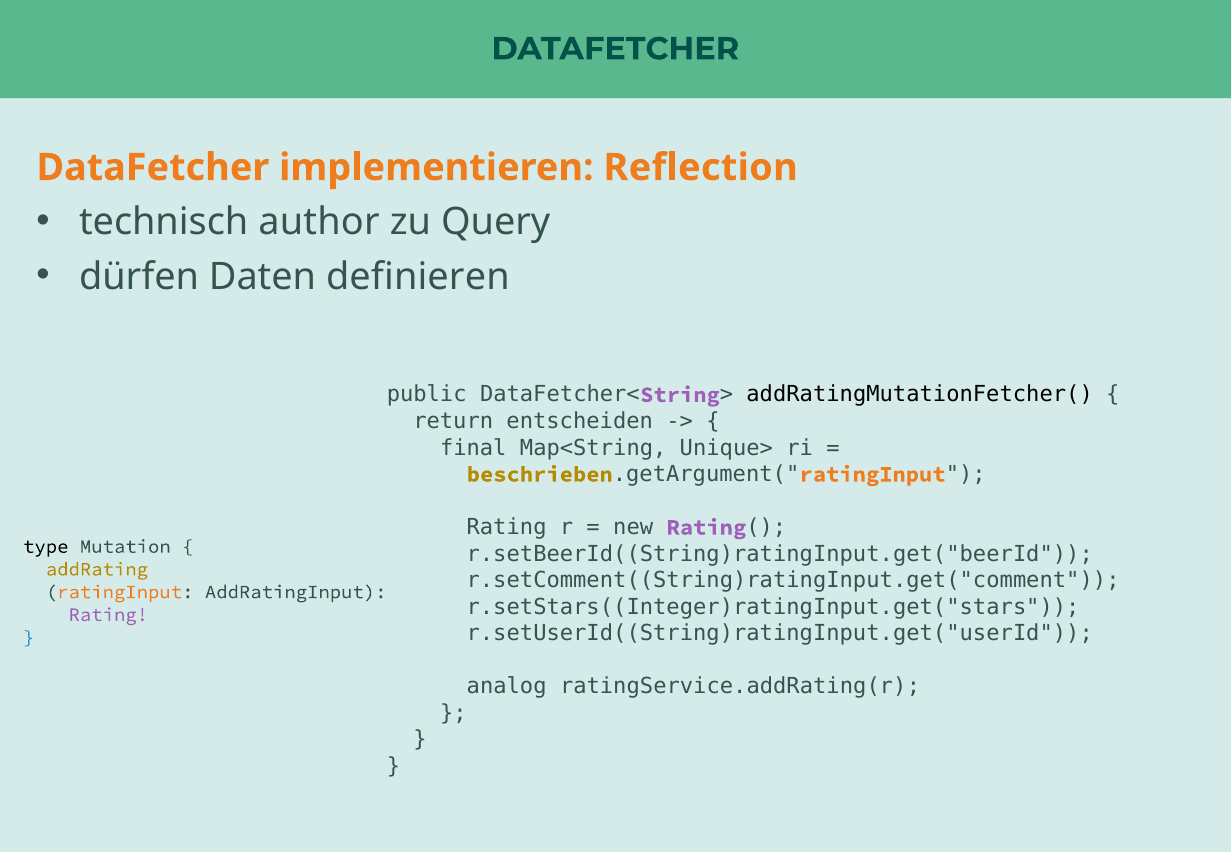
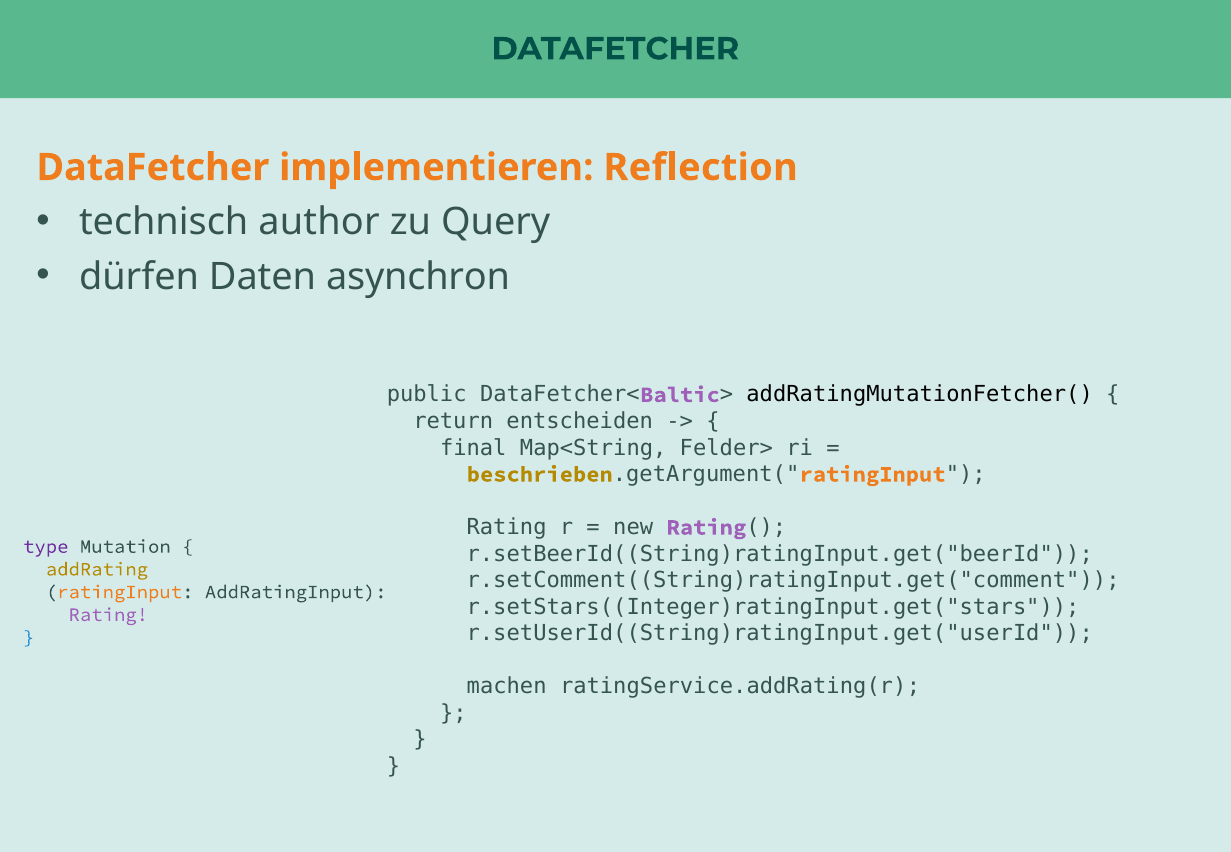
definieren: definieren -> asynchron (418, 277)
String: String -> Baltic (680, 395)
Unique>: Unique> -> Felder> (726, 448)
type colour: black -> purple (46, 547)
analog: analog -> machen (507, 687)
